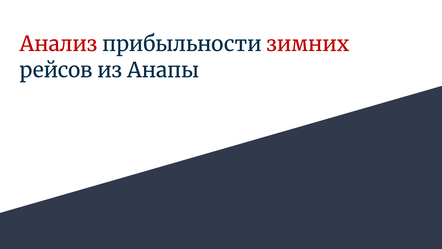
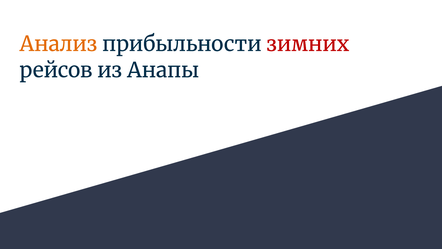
Анализ colour: red -> orange (58, 44)
